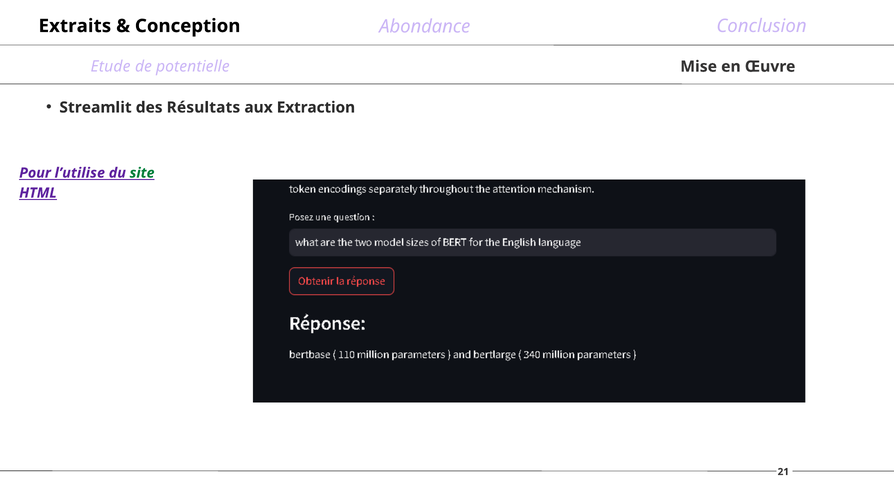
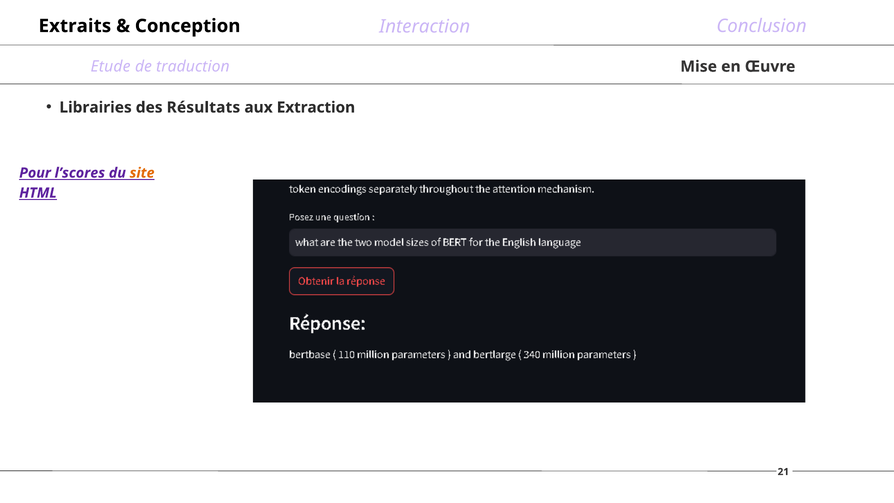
Abondance: Abondance -> Interaction (425, 27)
potentielle: potentielle -> traduction (193, 67)
Streamlit: Streamlit -> Librairies (96, 107)
l’utilise: l’utilise -> l’scores (80, 173)
site colour: green -> orange (142, 173)
